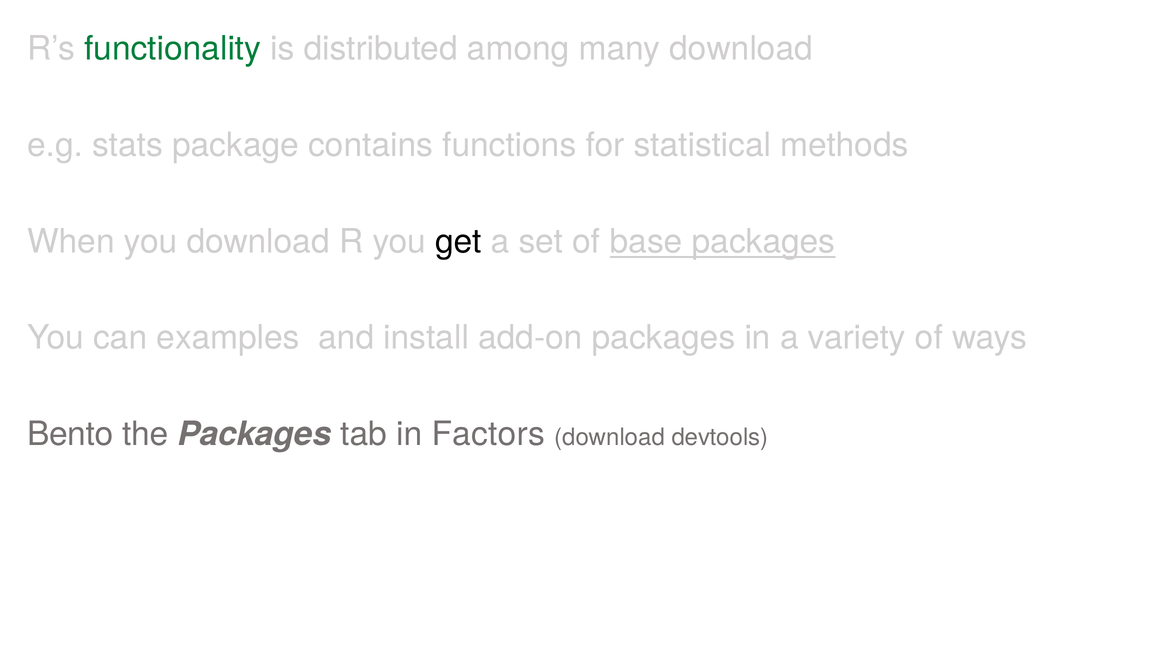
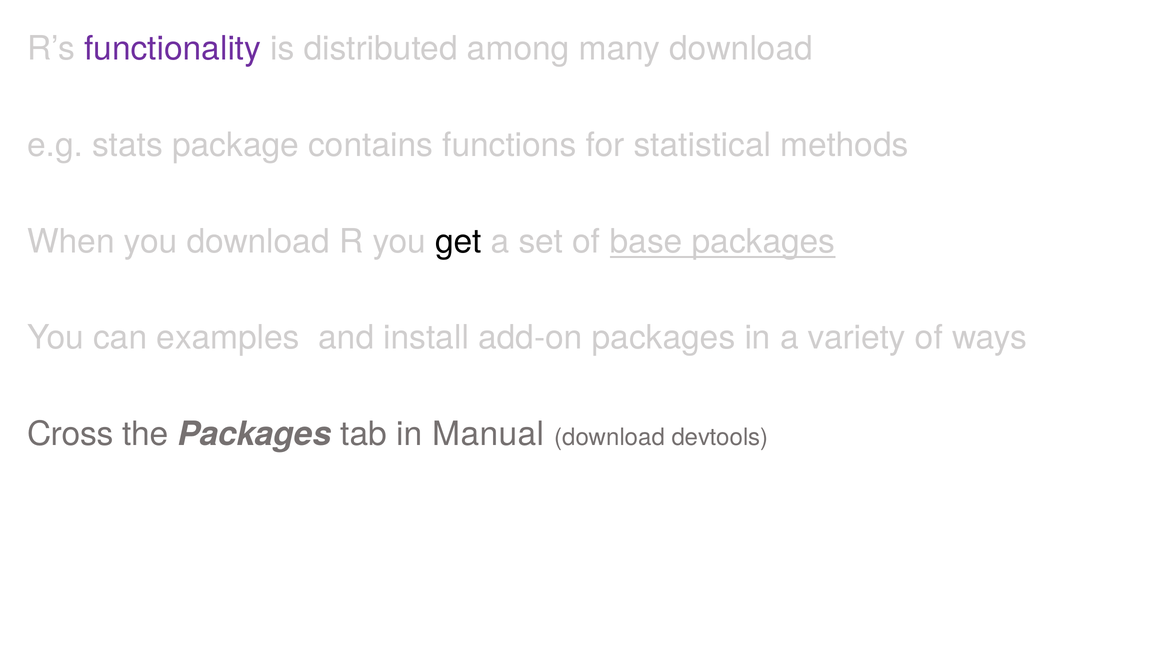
functionality colour: green -> purple (173, 49)
Bento: Bento -> Cross (70, 434)
Factors: Factors -> Manual (488, 434)
